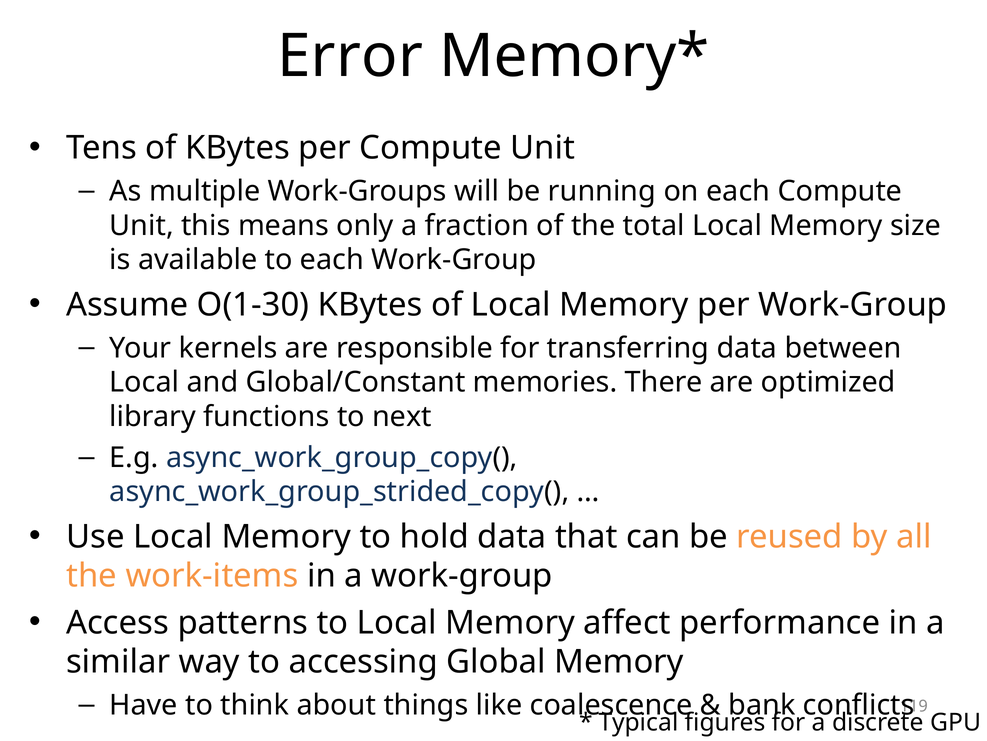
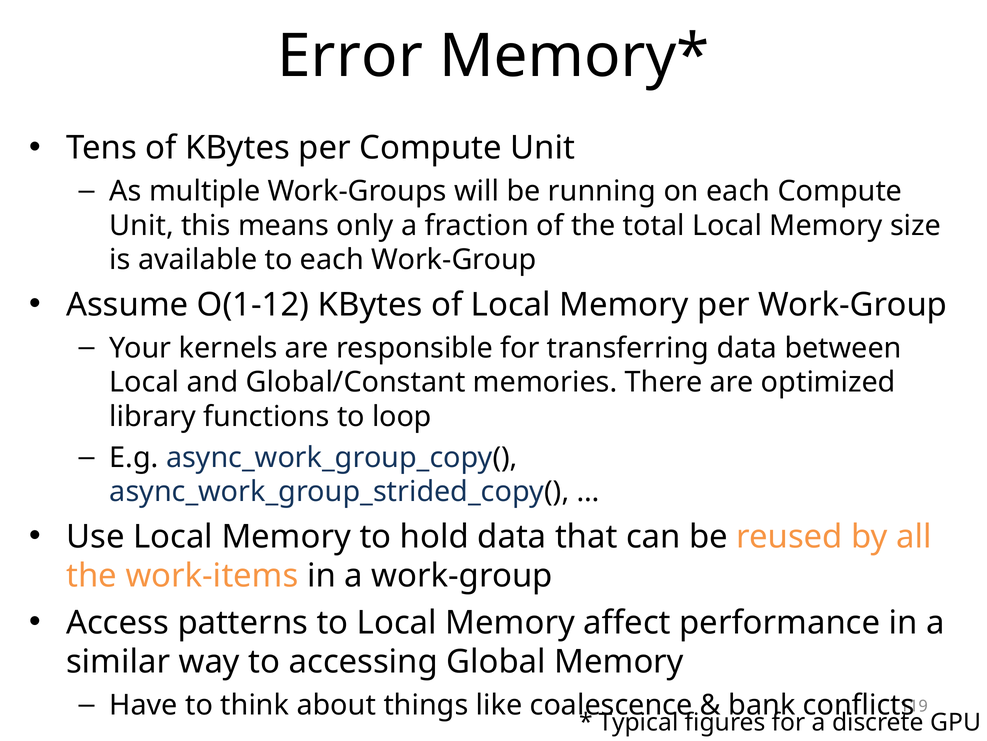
O(1-30: O(1-30 -> O(1-12 (253, 304)
next: next -> loop (402, 416)
